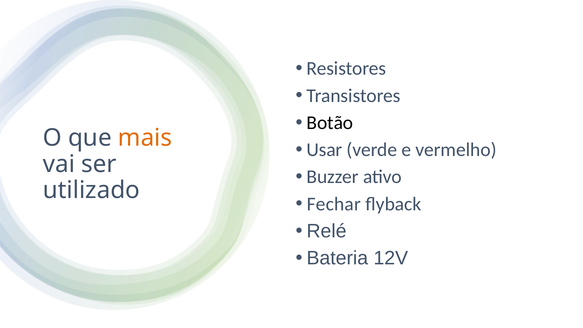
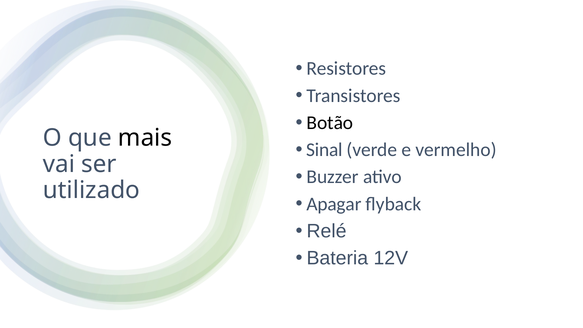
mais colour: orange -> black (145, 138)
Usar: Usar -> Sinal (324, 150)
Fechar: Fechar -> Apagar (334, 204)
